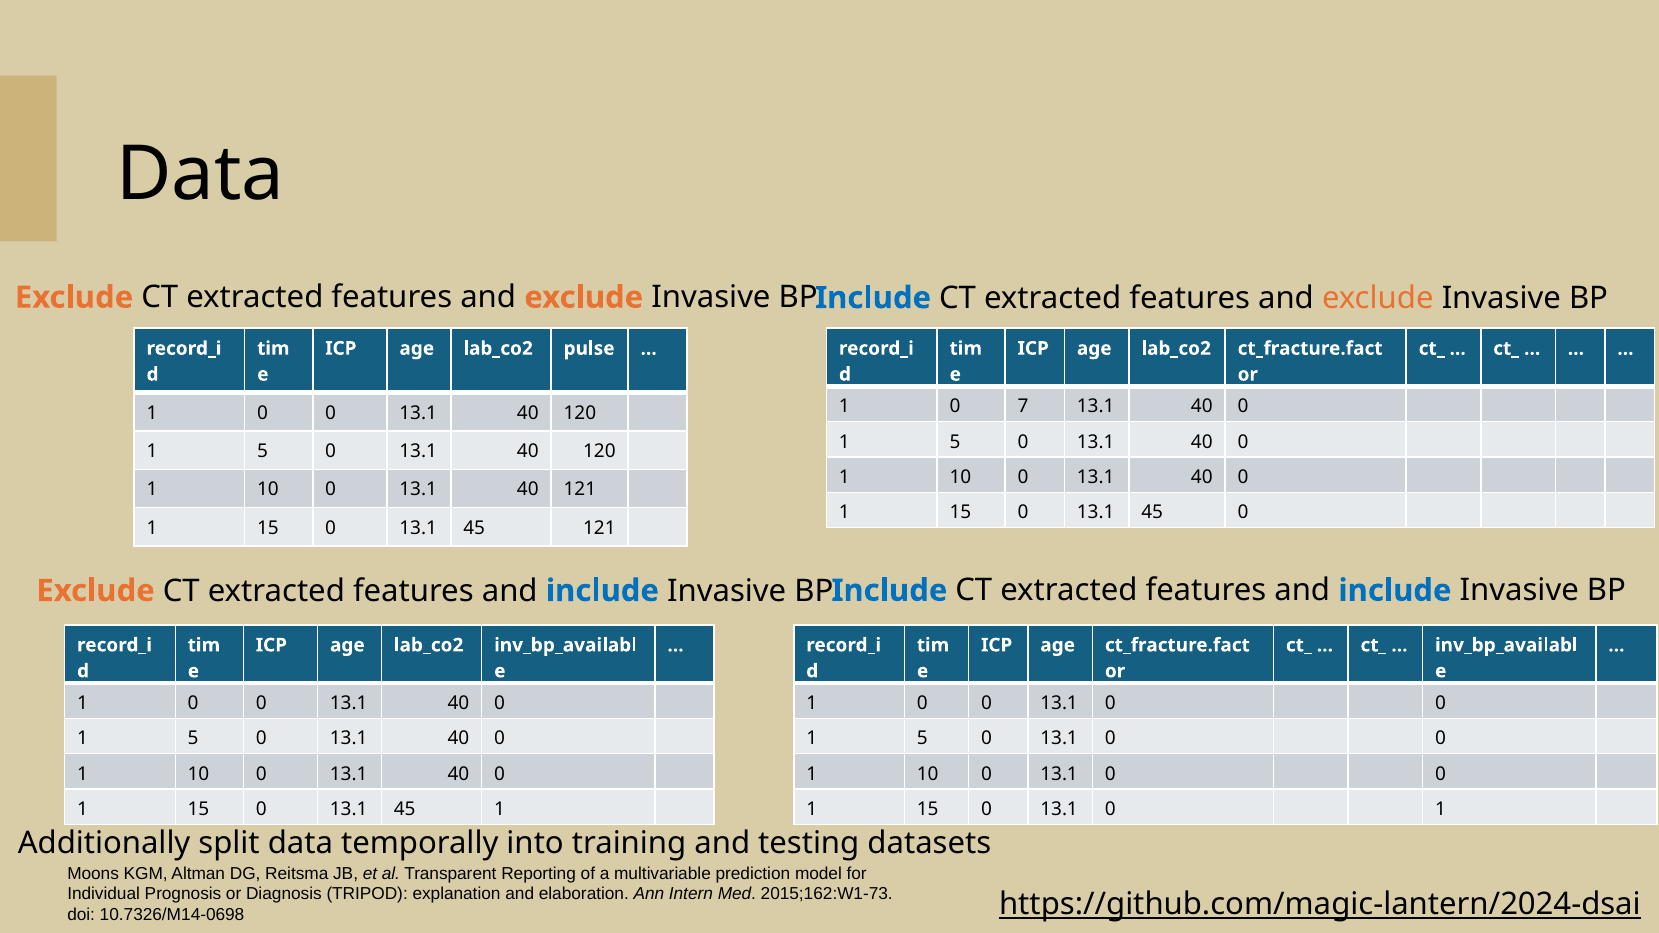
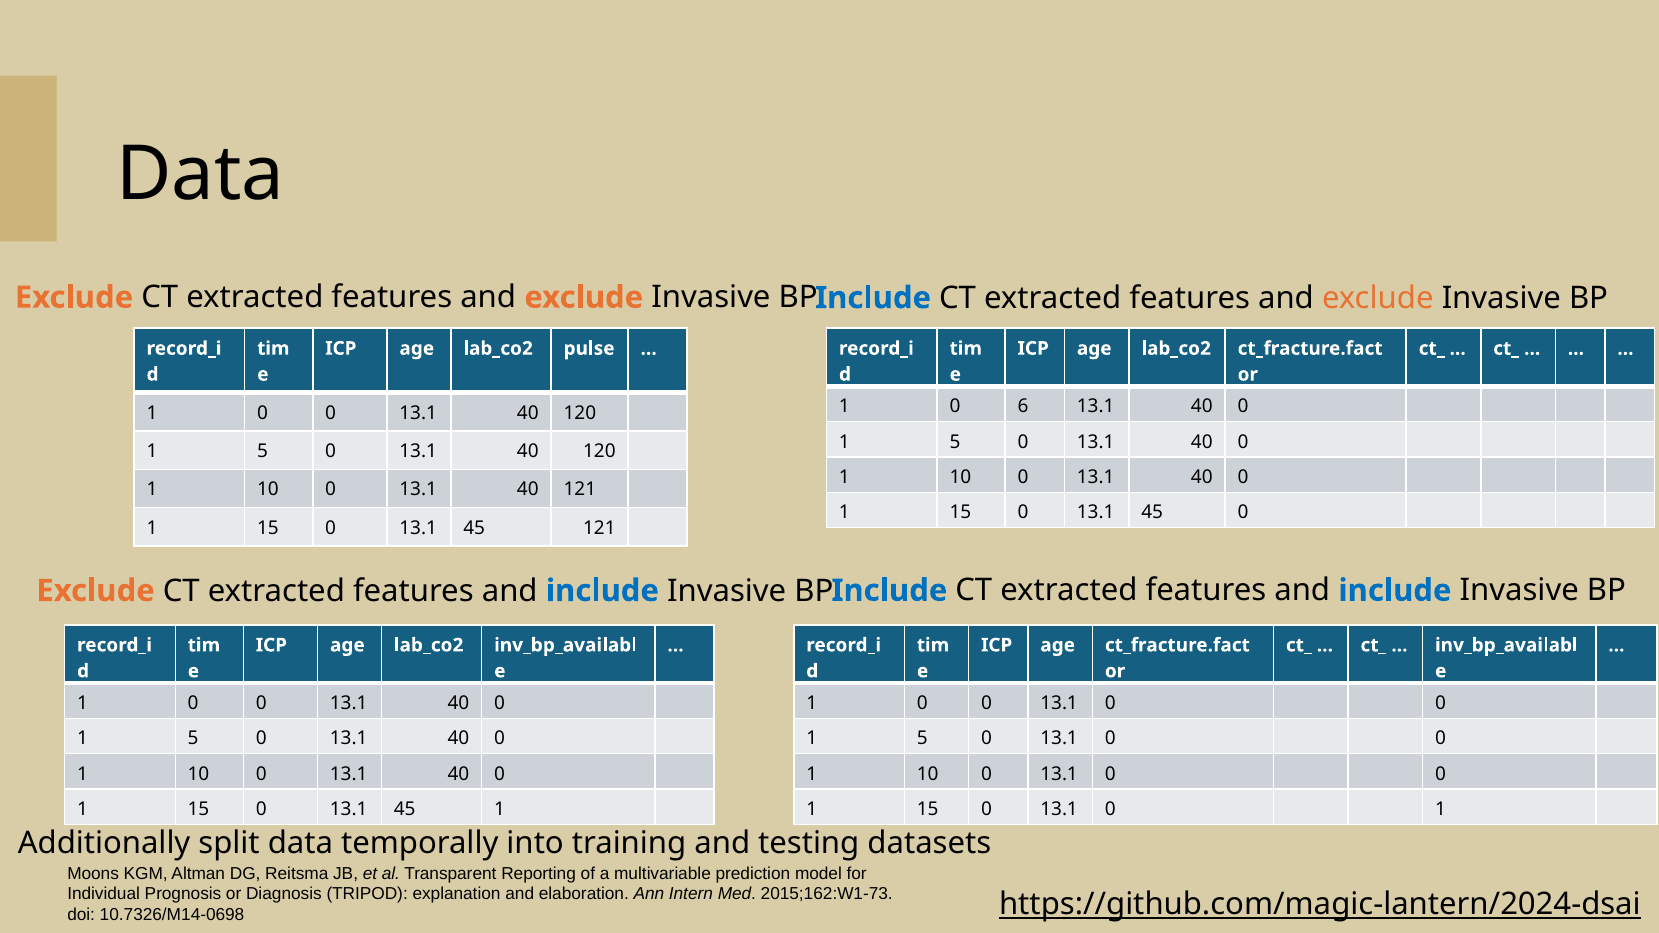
7: 7 -> 6 (1023, 407)
